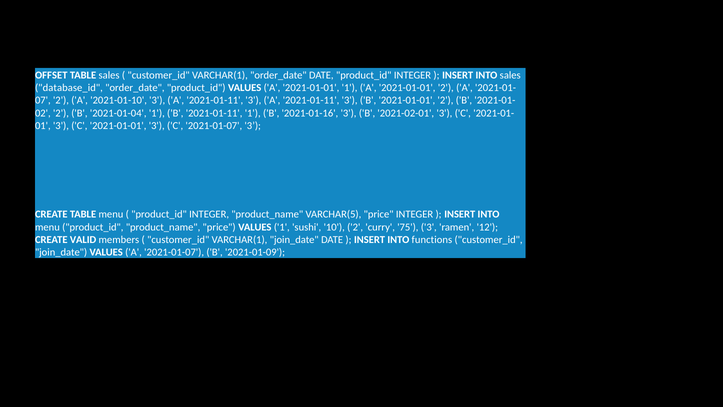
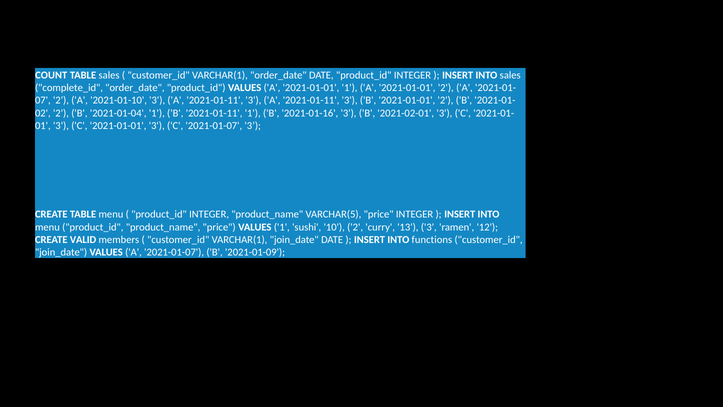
OFFSET: OFFSET -> COUNT (51, 75)
database_id: database_id -> complete_id (69, 88)
75: 75 -> 13 (408, 227)
